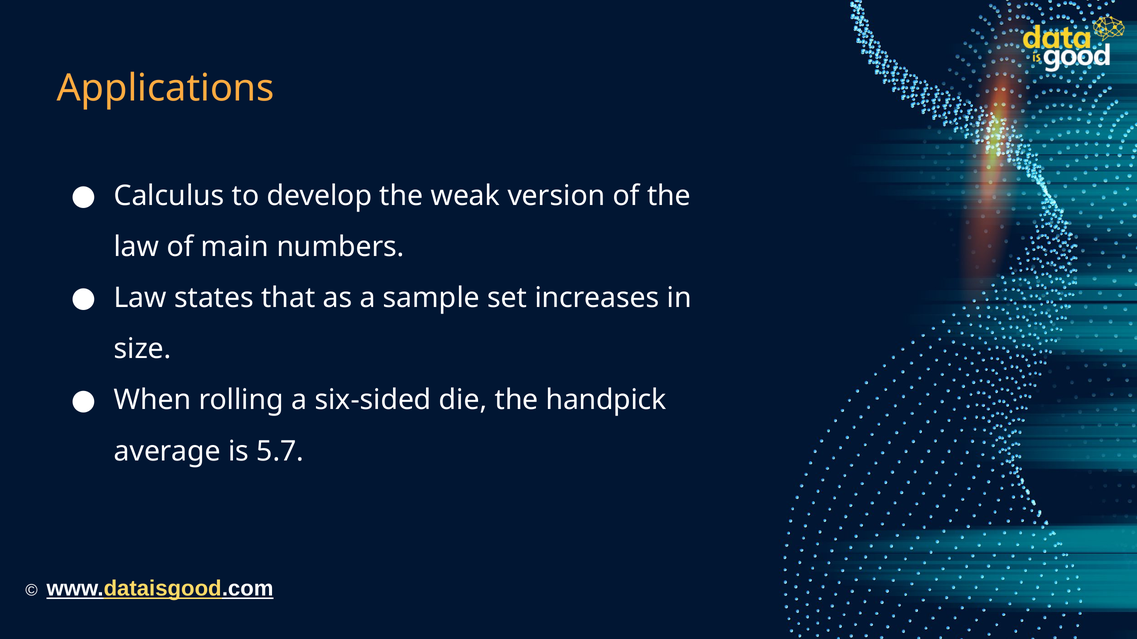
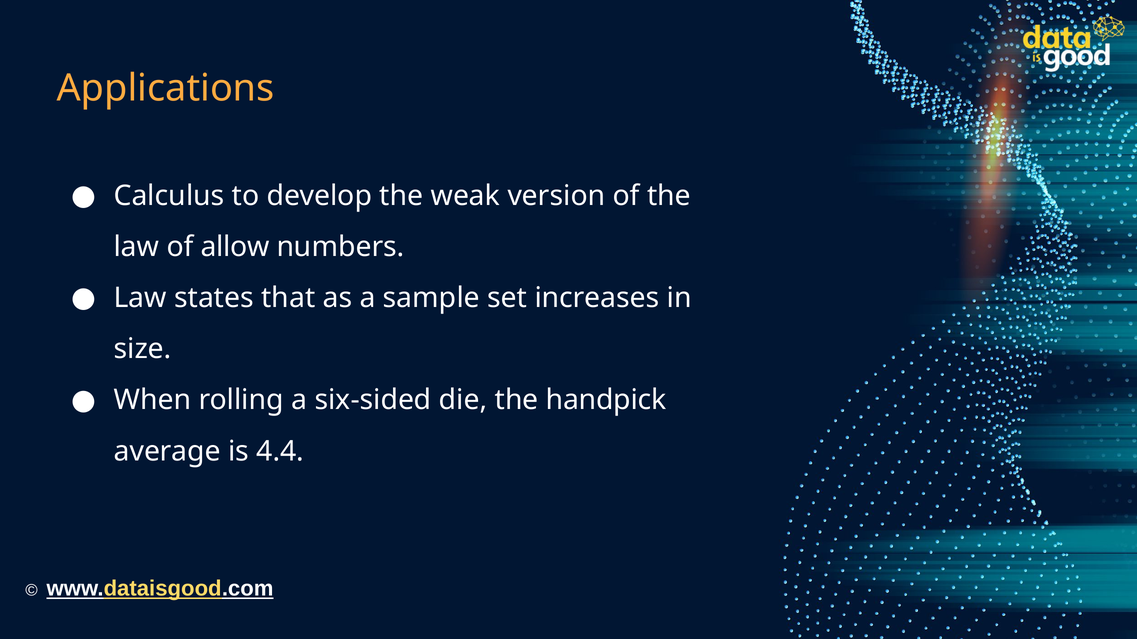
main: main -> allow (235, 247)
5.7: 5.7 -> 4.4 (280, 452)
